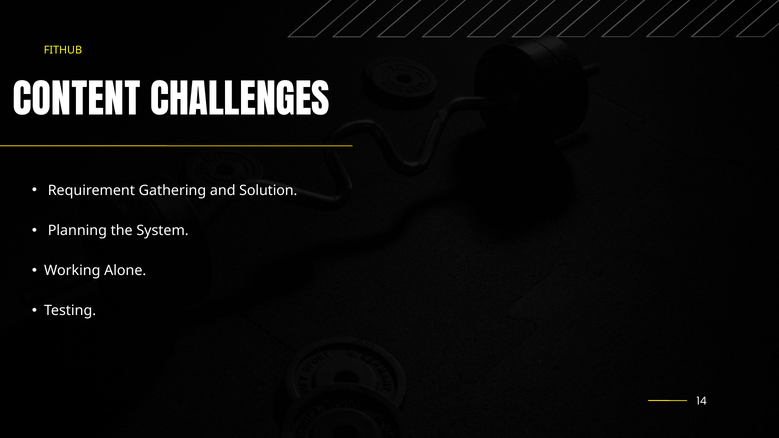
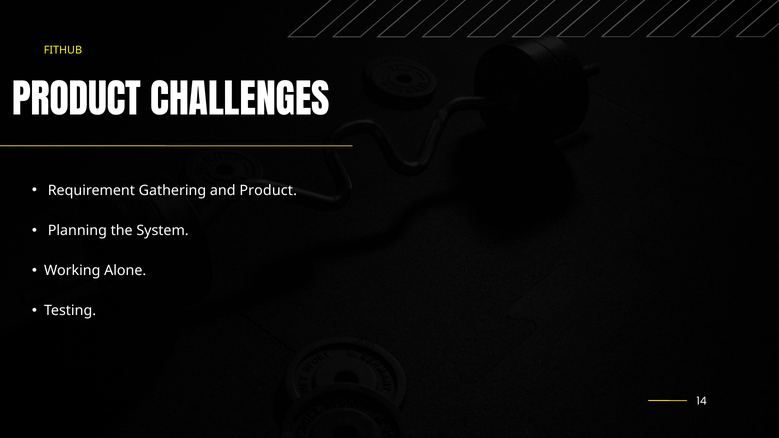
CONTENT: CONTENT -> PRODUCT (77, 102)
and Solution: Solution -> Product (268, 191)
